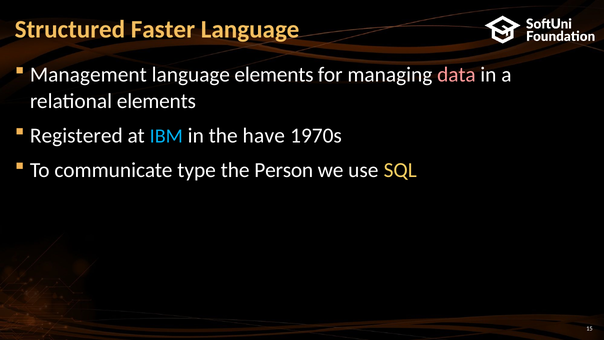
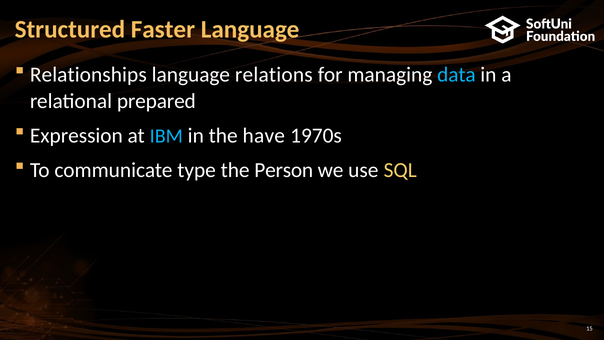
Management: Management -> Relationships (88, 74)
language elements: elements -> relations (274, 74)
data colour: pink -> light blue (456, 74)
relational elements: elements -> prepared (156, 101)
Registered: Registered -> Expression (76, 136)
